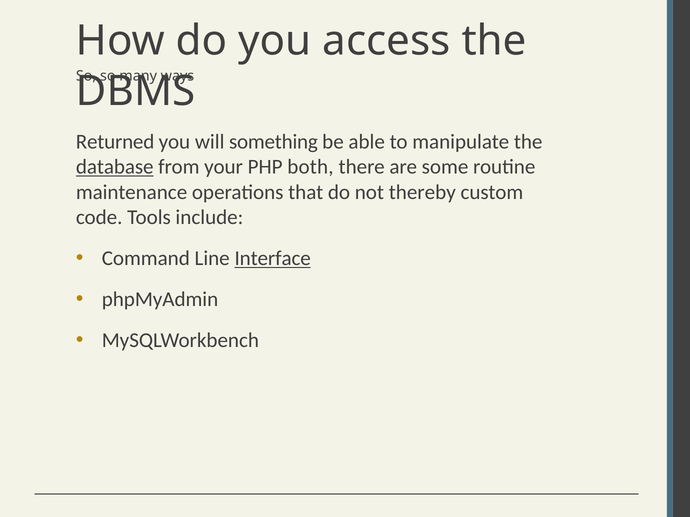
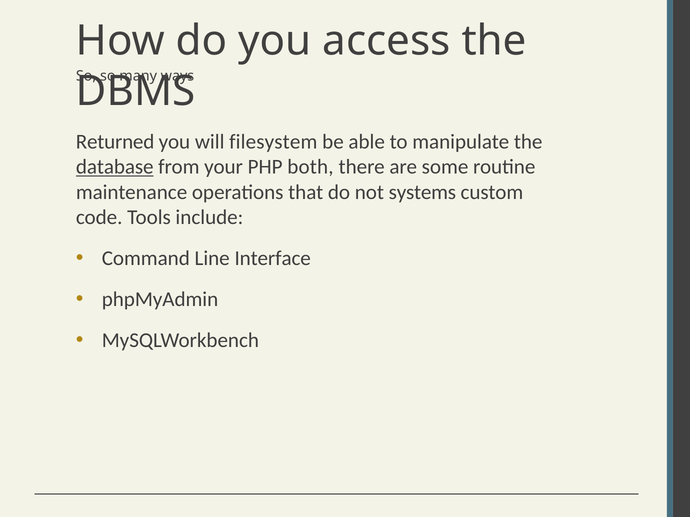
something: something -> filesystem (273, 142)
thereby: thereby -> systems (422, 192)
Interface underline: present -> none (273, 259)
